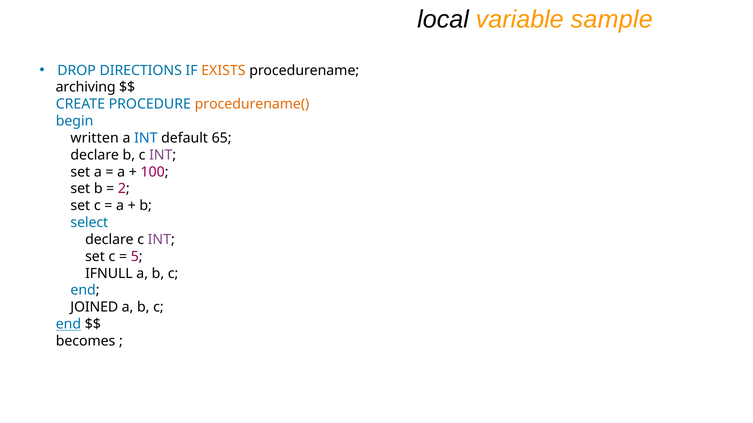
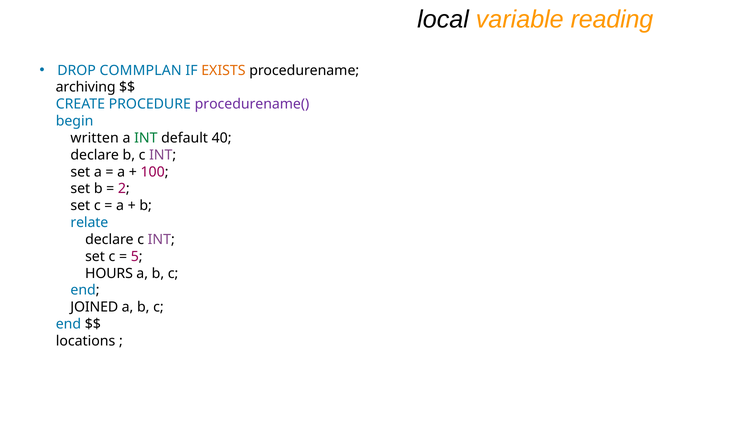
sample: sample -> reading (612, 20)
DIRECTIONS: DIRECTIONS -> COMMPLAN (141, 70)
procedurename( colour: orange -> purple (252, 104)
INT colour: blue -> green (146, 138)
65: 65 -> 40 (222, 138)
select: select -> relate (89, 223)
IFNULL: IFNULL -> HOURS (109, 274)
end underline: present -> none (68, 325)
becomes: becomes -> locations (86, 342)
